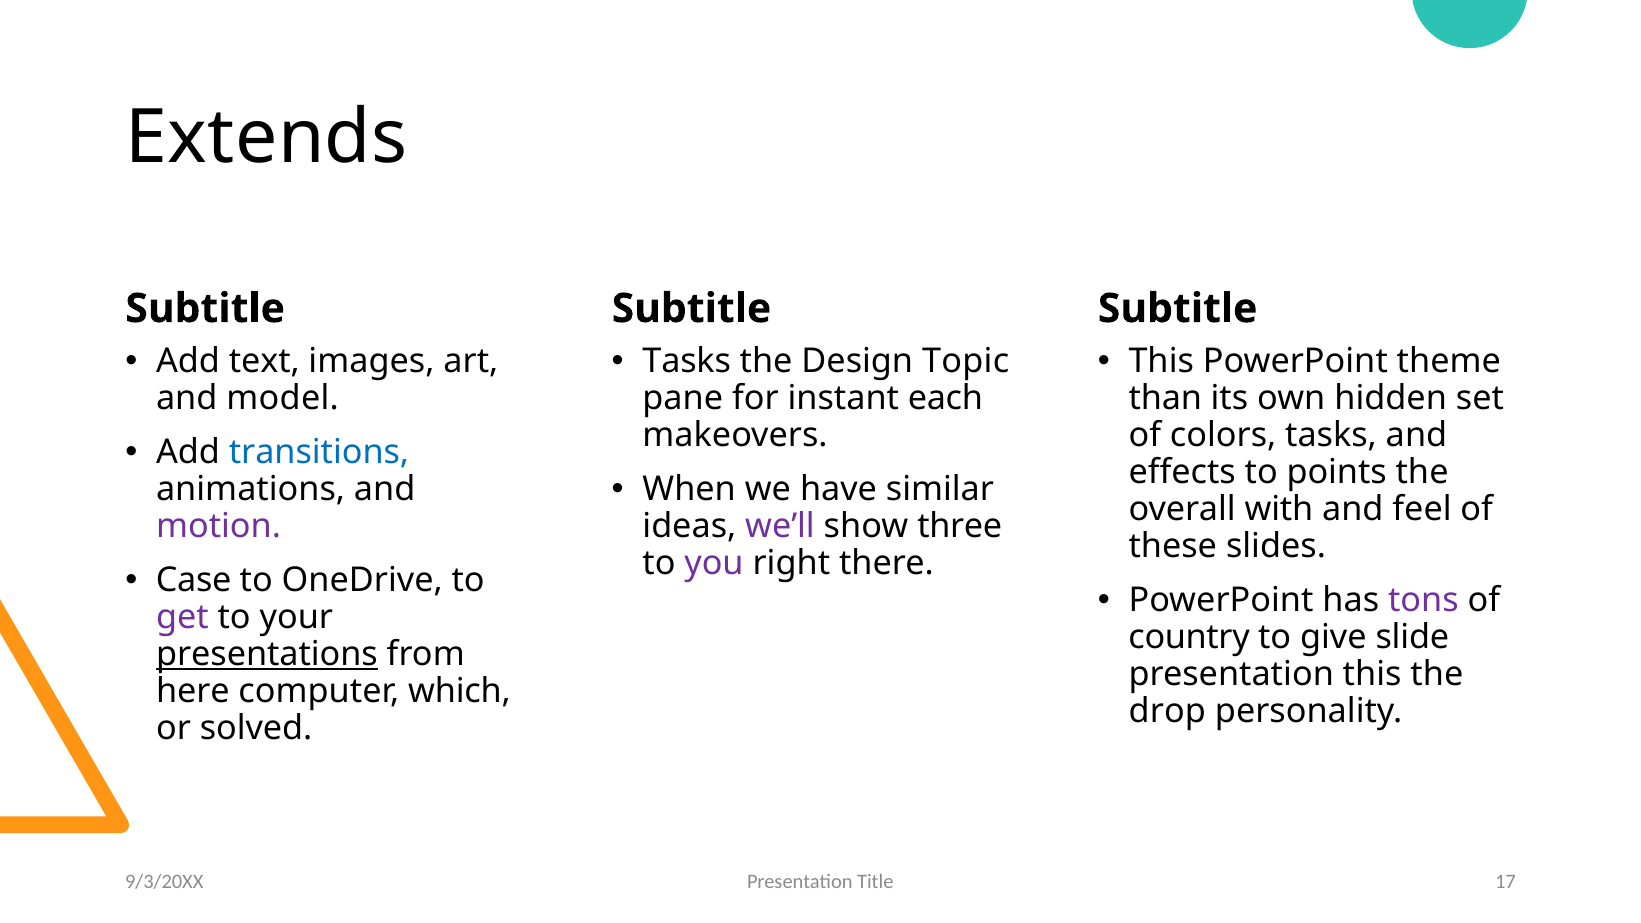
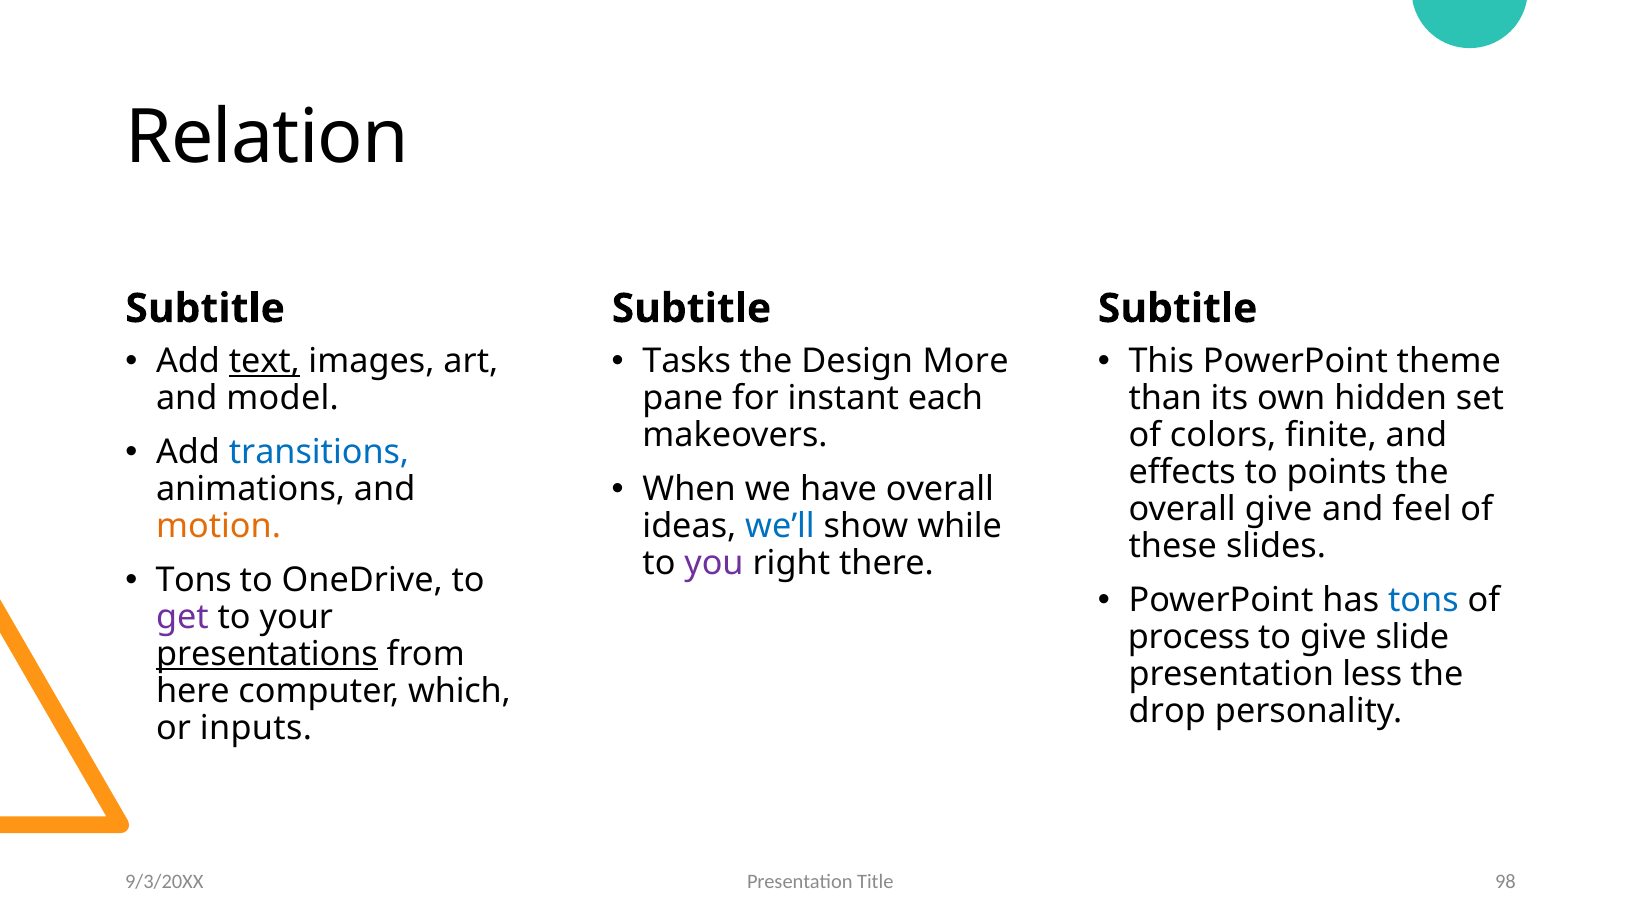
Extends: Extends -> Relation (267, 138)
text underline: none -> present (264, 362)
Topic: Topic -> More (966, 362)
colors tasks: tasks -> finite (1331, 435)
have similar: similar -> overall (940, 489)
overall with: with -> give (1279, 509)
motion colour: purple -> orange (219, 526)
we’ll colour: purple -> blue (780, 526)
three: three -> while (960, 526)
Case: Case -> Tons (194, 580)
tons colour: purple -> blue (1423, 600)
country: country -> process (1189, 637)
presentation this: this -> less (1372, 674)
solved: solved -> inputs (256, 728)
17: 17 -> 98 (1505, 881)
